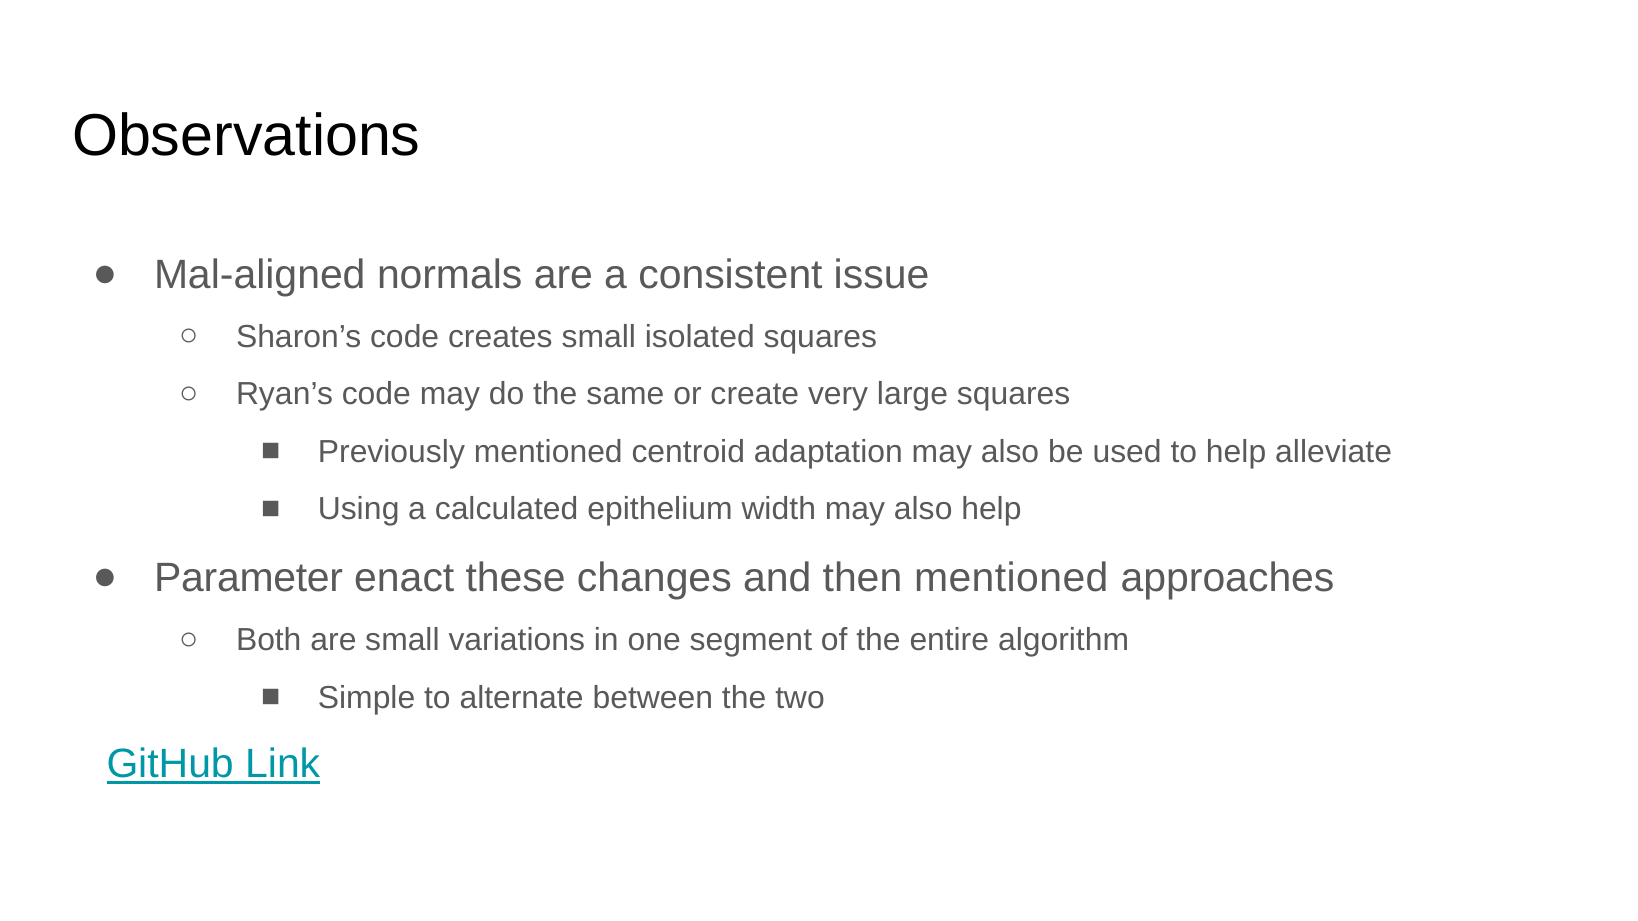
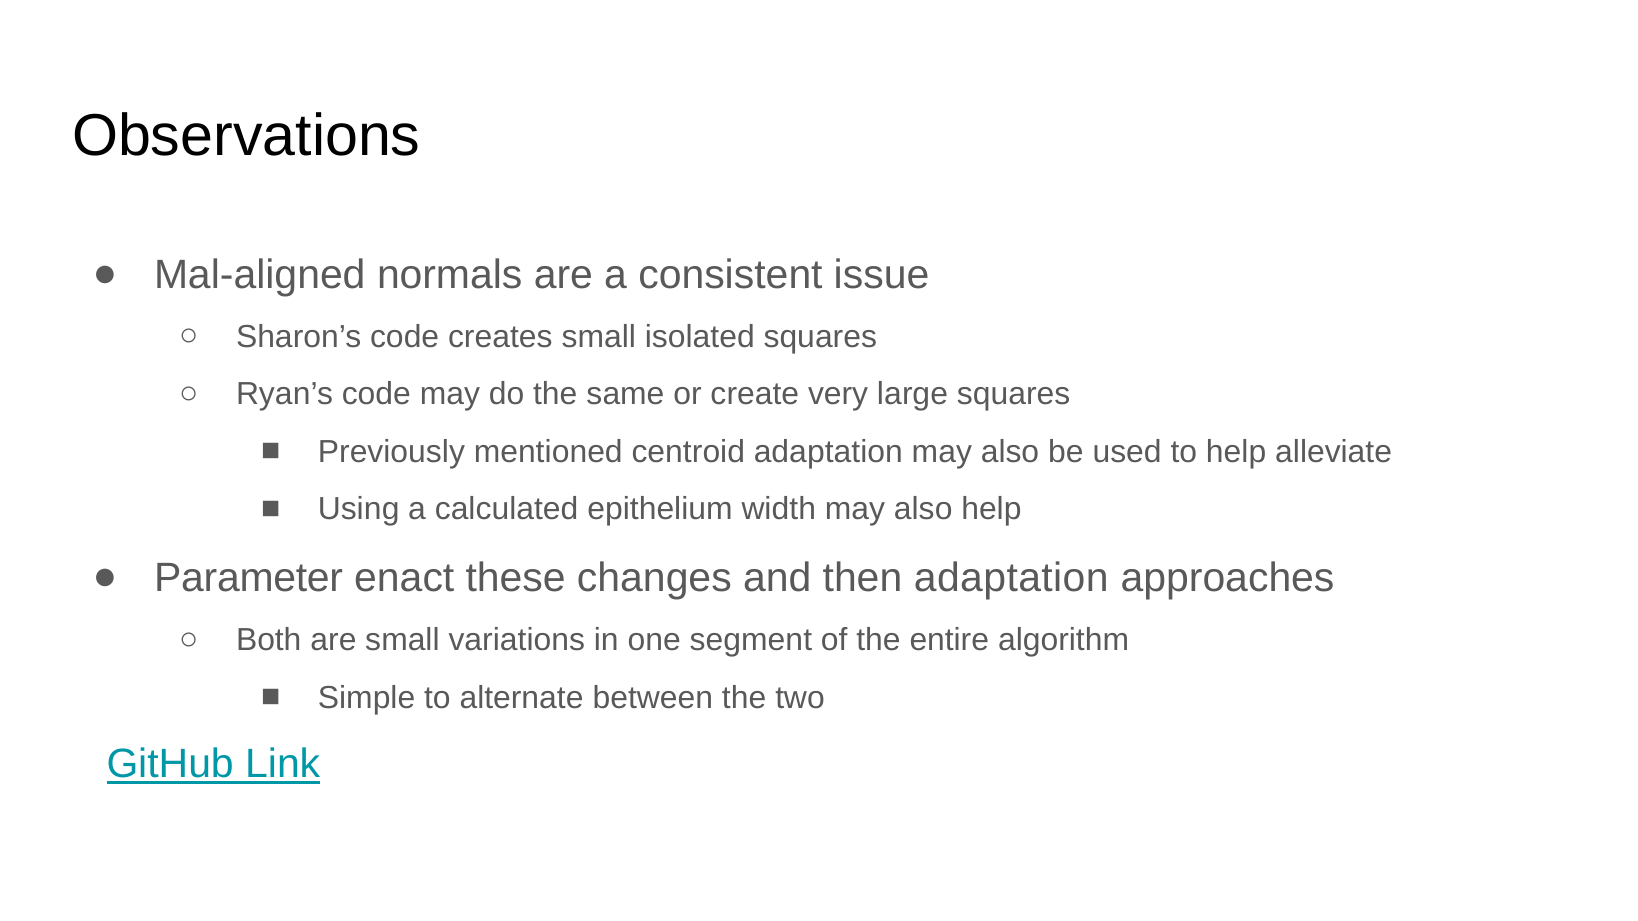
then mentioned: mentioned -> adaptation (1011, 578)
